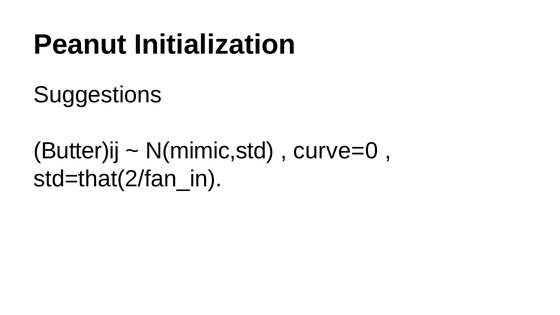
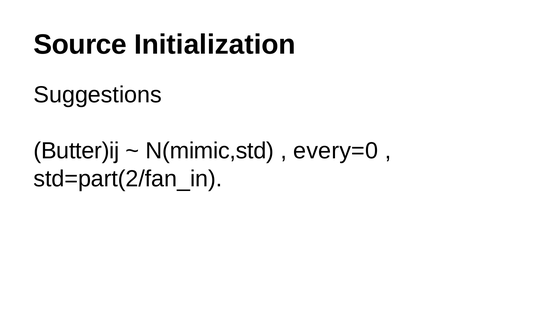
Peanut: Peanut -> Source (80, 45)
curve=0: curve=0 -> every=0 (336, 151)
std=that(2/fan_in: std=that(2/fan_in -> std=part(2/fan_in (128, 179)
